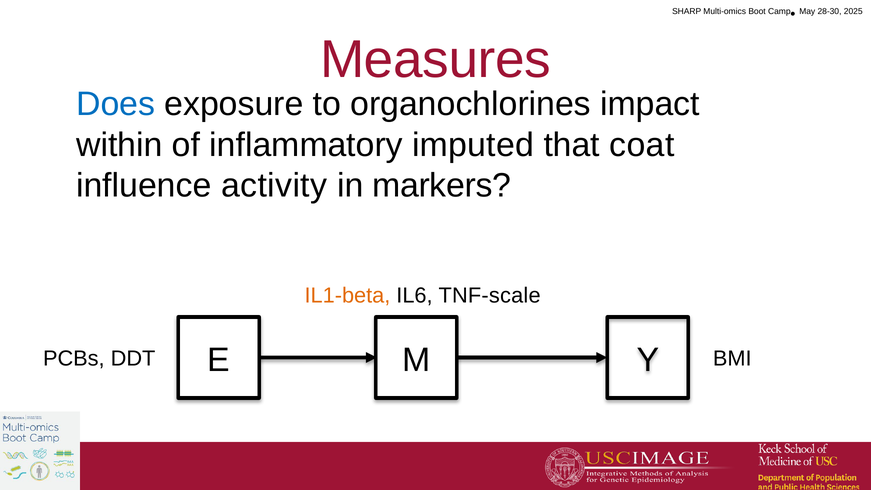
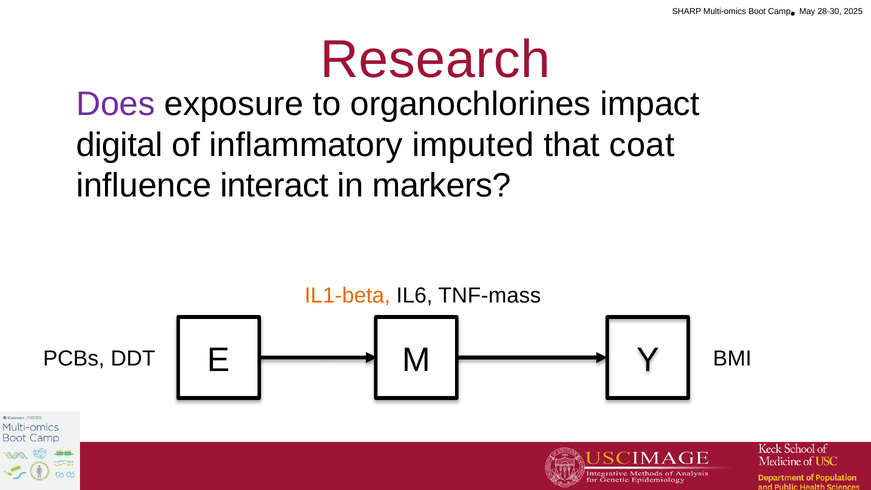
Measures: Measures -> Research (435, 60)
Does colour: blue -> purple (116, 104)
within: within -> digital (119, 145)
activity: activity -> interact (274, 186)
TNF-scale: TNF-scale -> TNF-mass (490, 295)
